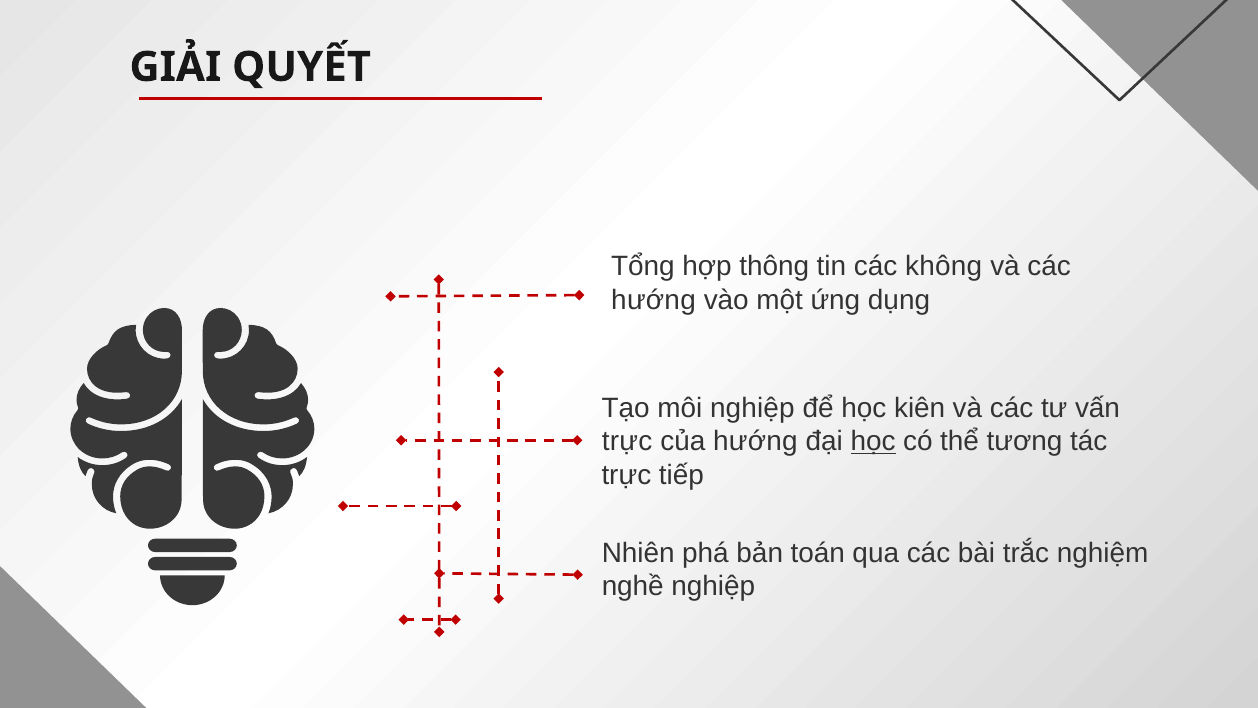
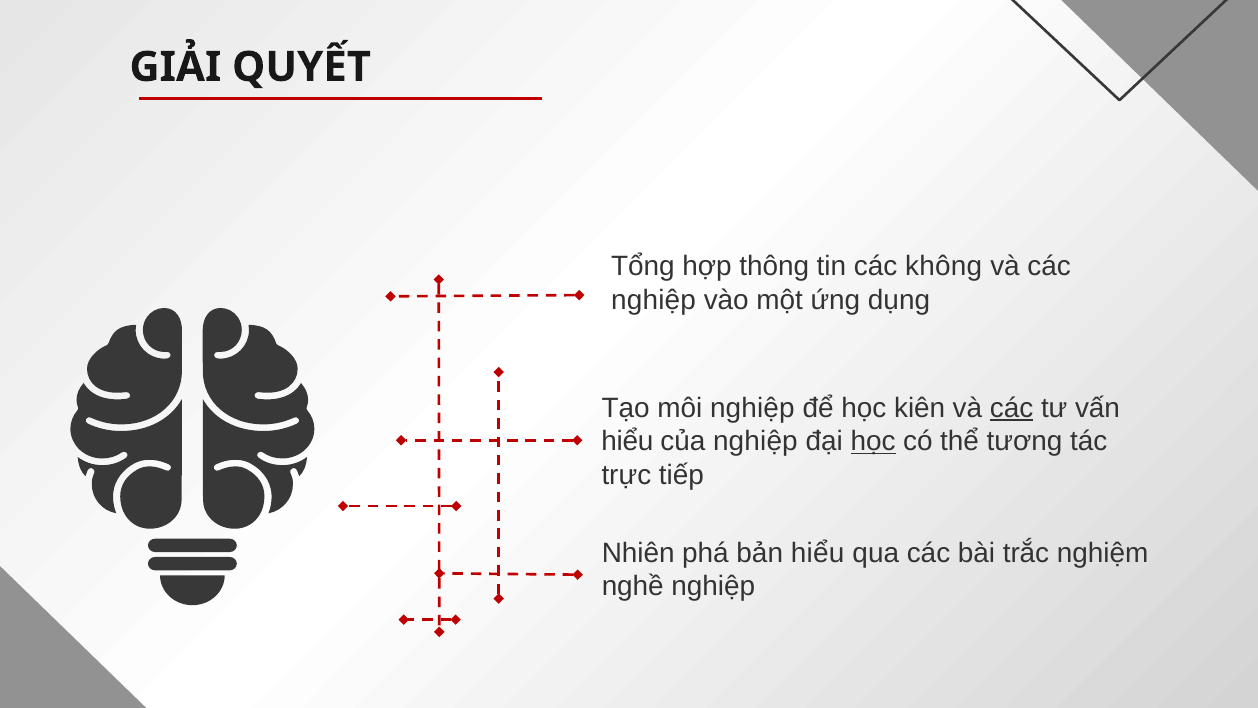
hướng: hướng -> nghiệp (654, 300)
các underline: none -> present (1012, 408)
trực: trực -> hiểu (627, 441)
của hướng: hướng -> nghiệp (755, 441)
bản toán: toán -> hiểu (818, 553)
